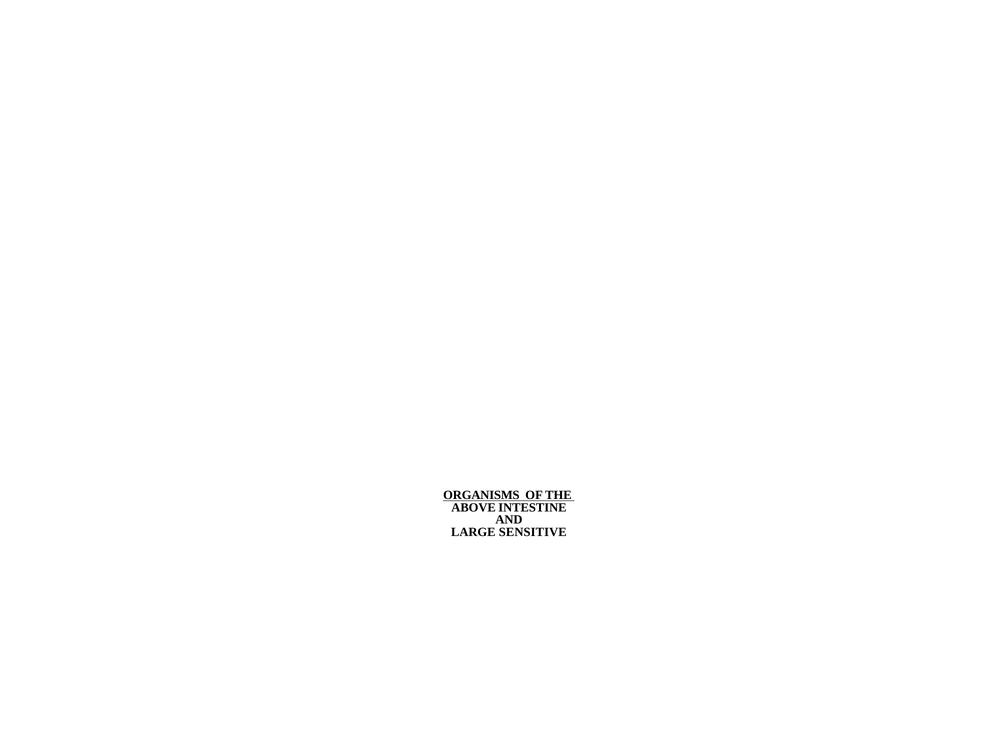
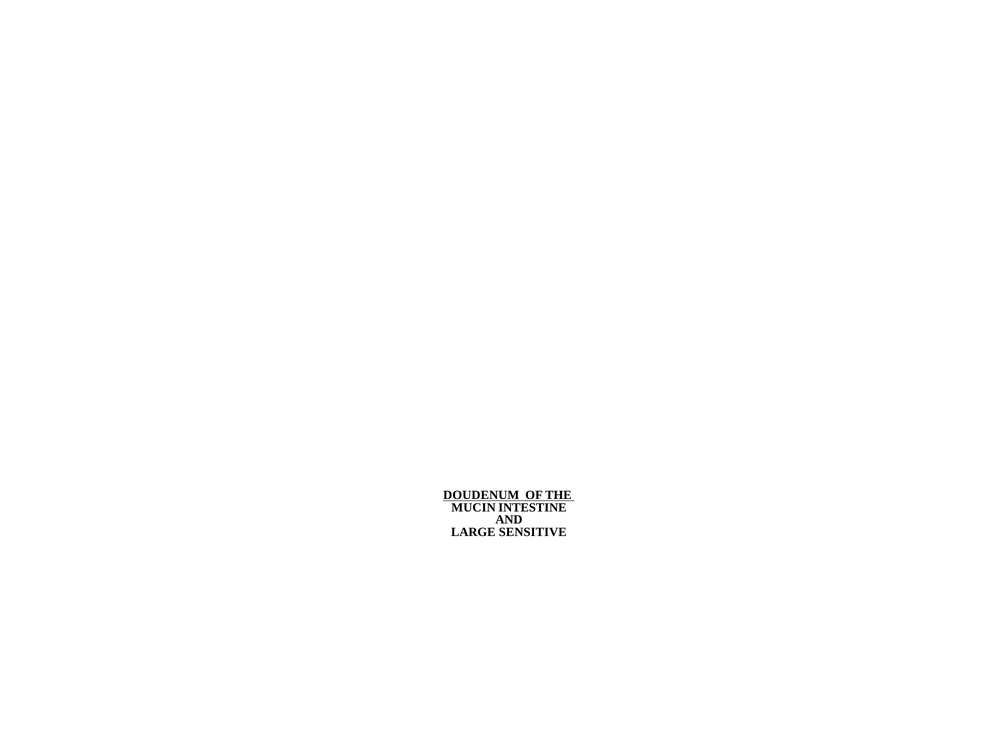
ORGANISMS: ORGANISMS -> DOUDENUM (481, 496)
ABOVE: ABOVE -> MUCIN (474, 508)
